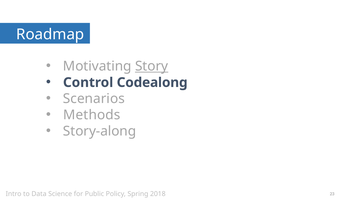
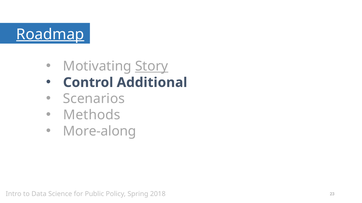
Roadmap underline: none -> present (50, 34)
Codealong: Codealong -> Additional (152, 83)
Story-along: Story-along -> More-along (100, 132)
